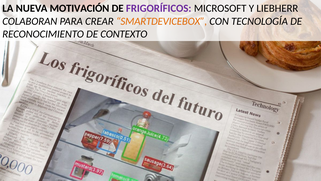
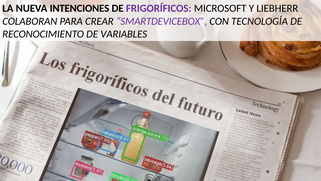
MOTIVACIÓN: MOTIVACIÓN -> INTENCIONES (79, 8)
SMARTDEVICEBOX colour: orange -> purple (162, 21)
CONTEXTO: CONTEXTO -> VARIABLES (124, 34)
